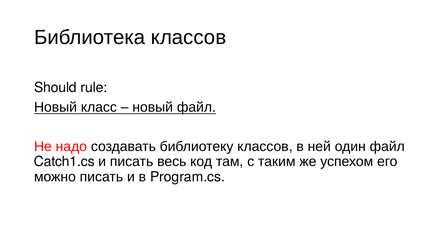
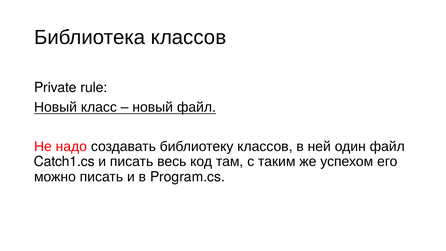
Should: Should -> Private (55, 87)
